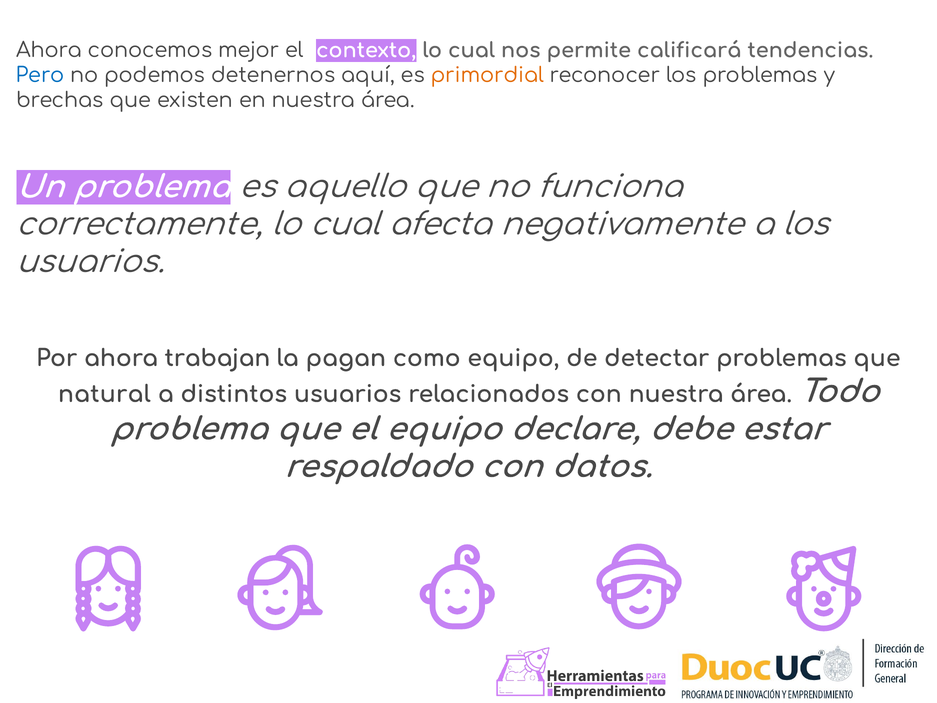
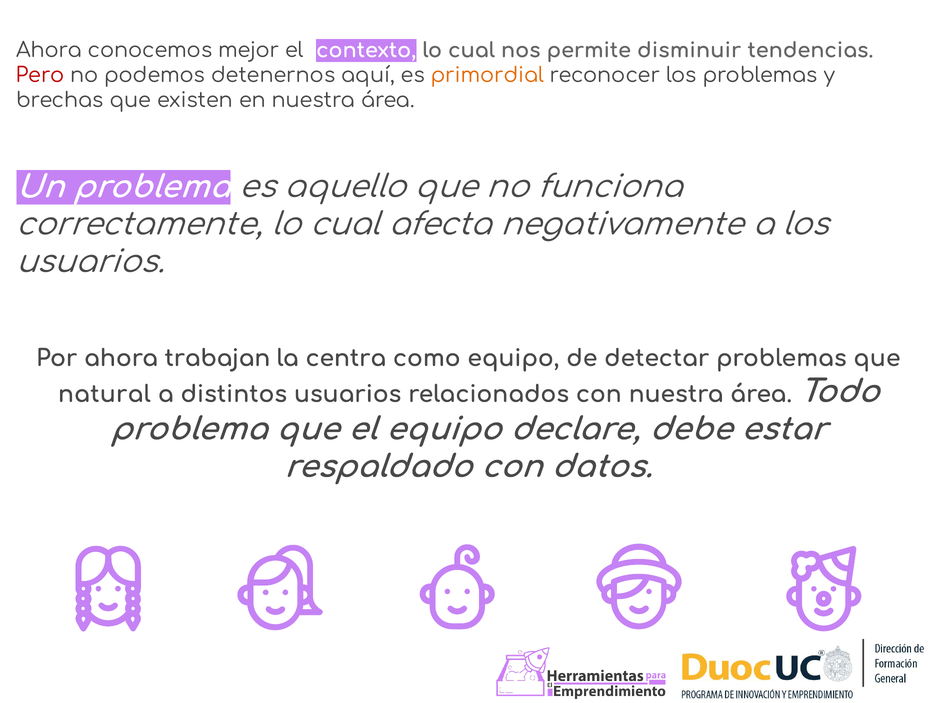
calificará: calificará -> disminuir (689, 50)
Pero colour: blue -> red (40, 75)
pagan: pagan -> centra (346, 358)
